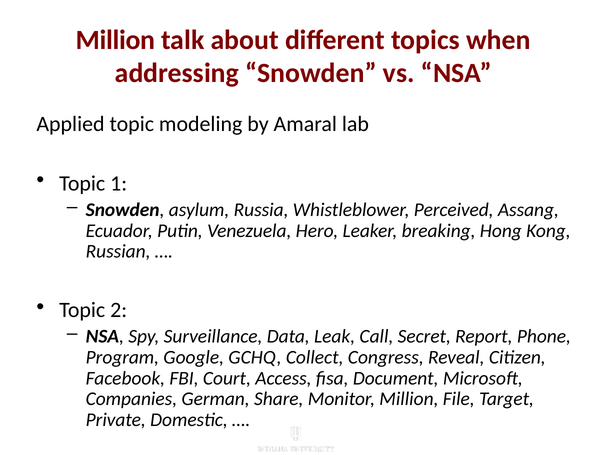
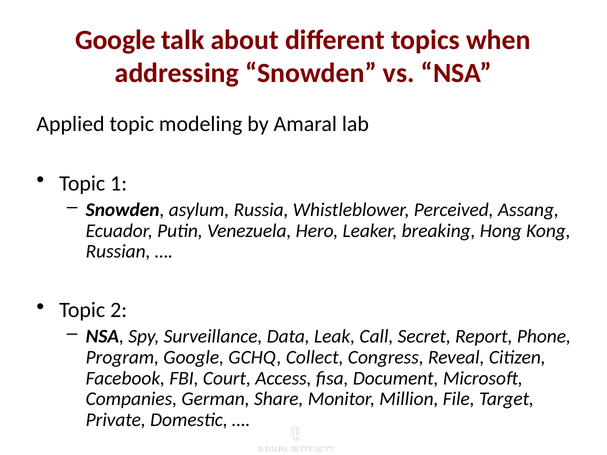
Million: Million -> Google (115, 40)
